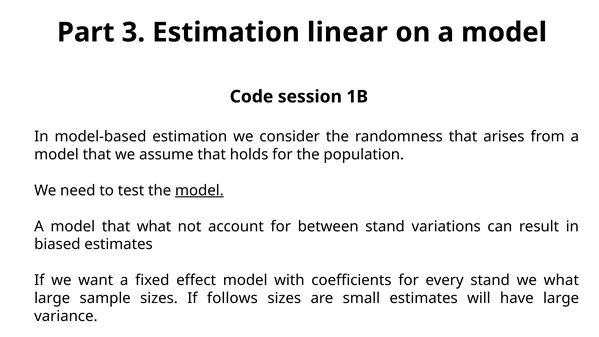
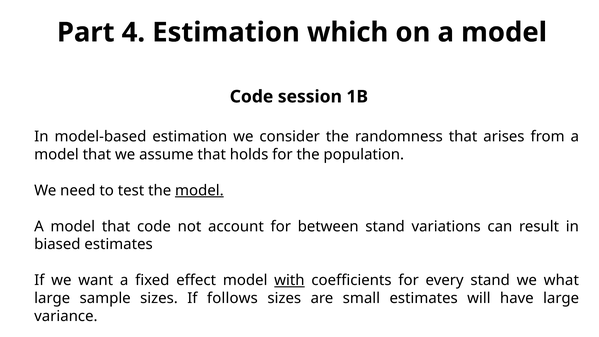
3: 3 -> 4 (133, 32)
linear: linear -> which (348, 32)
that what: what -> code (154, 226)
with underline: none -> present (289, 280)
